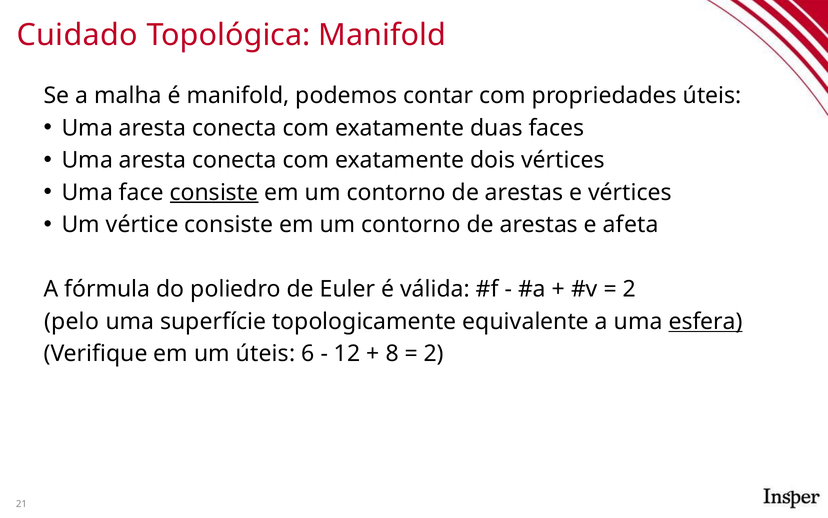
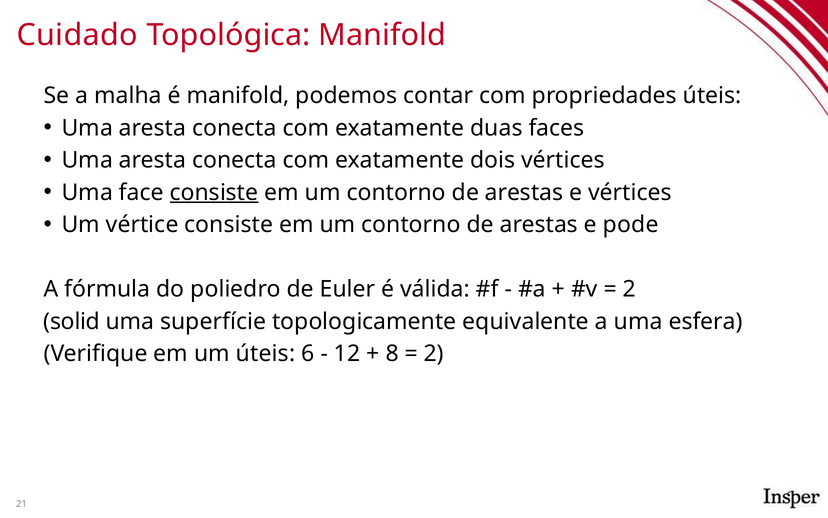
afeta: afeta -> pode (631, 225)
pelo: pelo -> solid (72, 321)
esfera underline: present -> none (706, 321)
